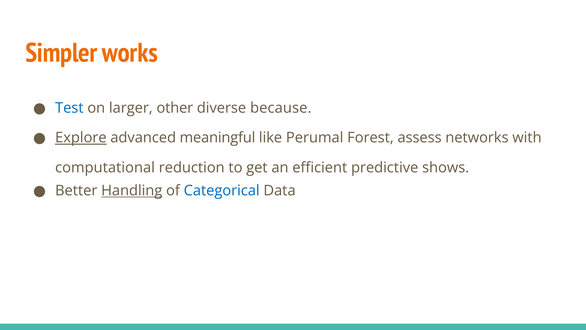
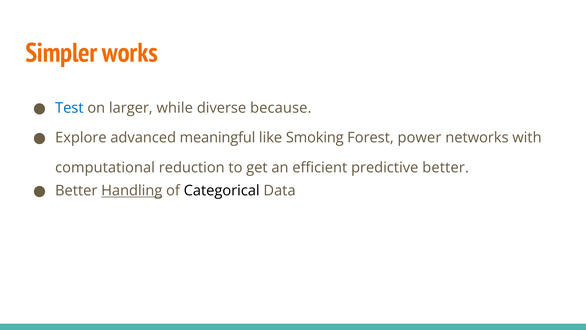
other: other -> while (175, 108)
Explore underline: present -> none (81, 138)
Perumal: Perumal -> Smoking (315, 138)
assess: assess -> power (419, 138)
predictive shows: shows -> better (446, 168)
Categorical colour: blue -> black (222, 190)
